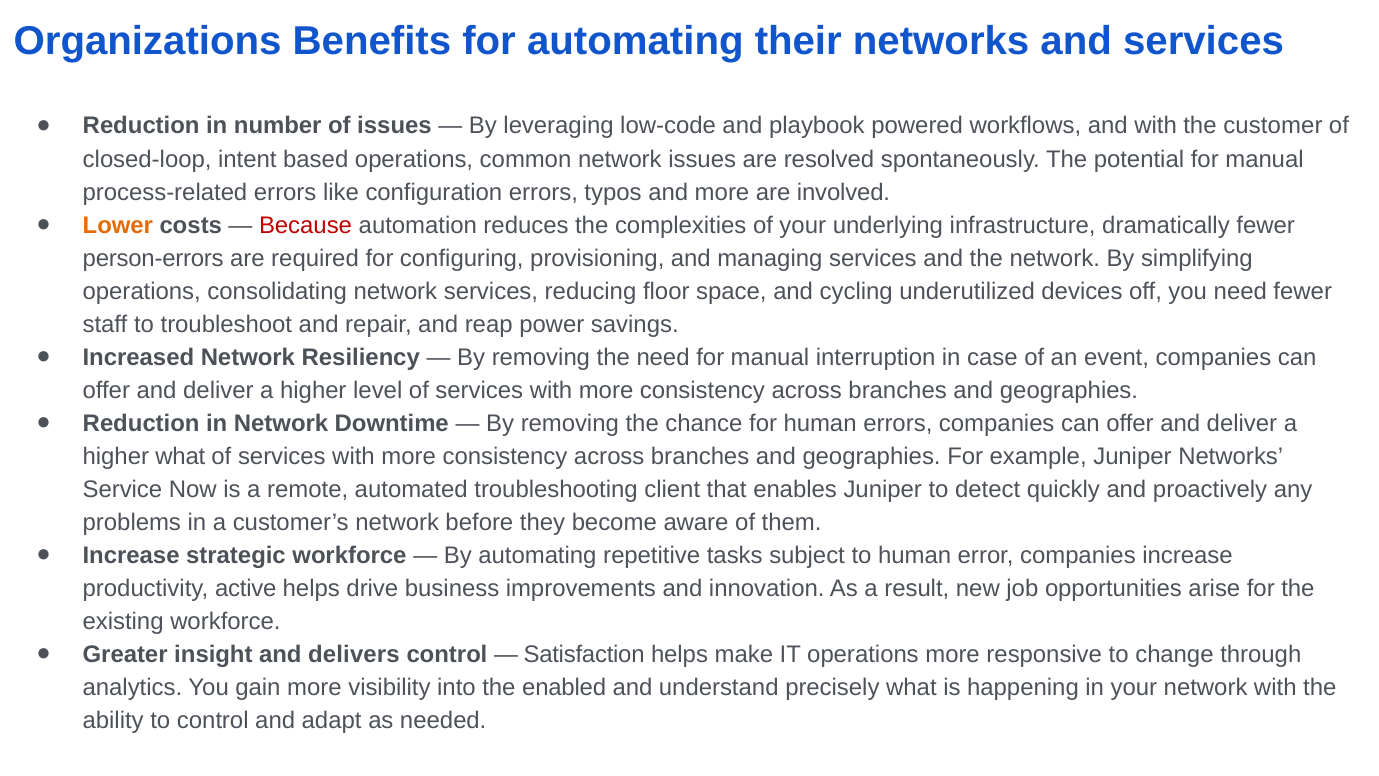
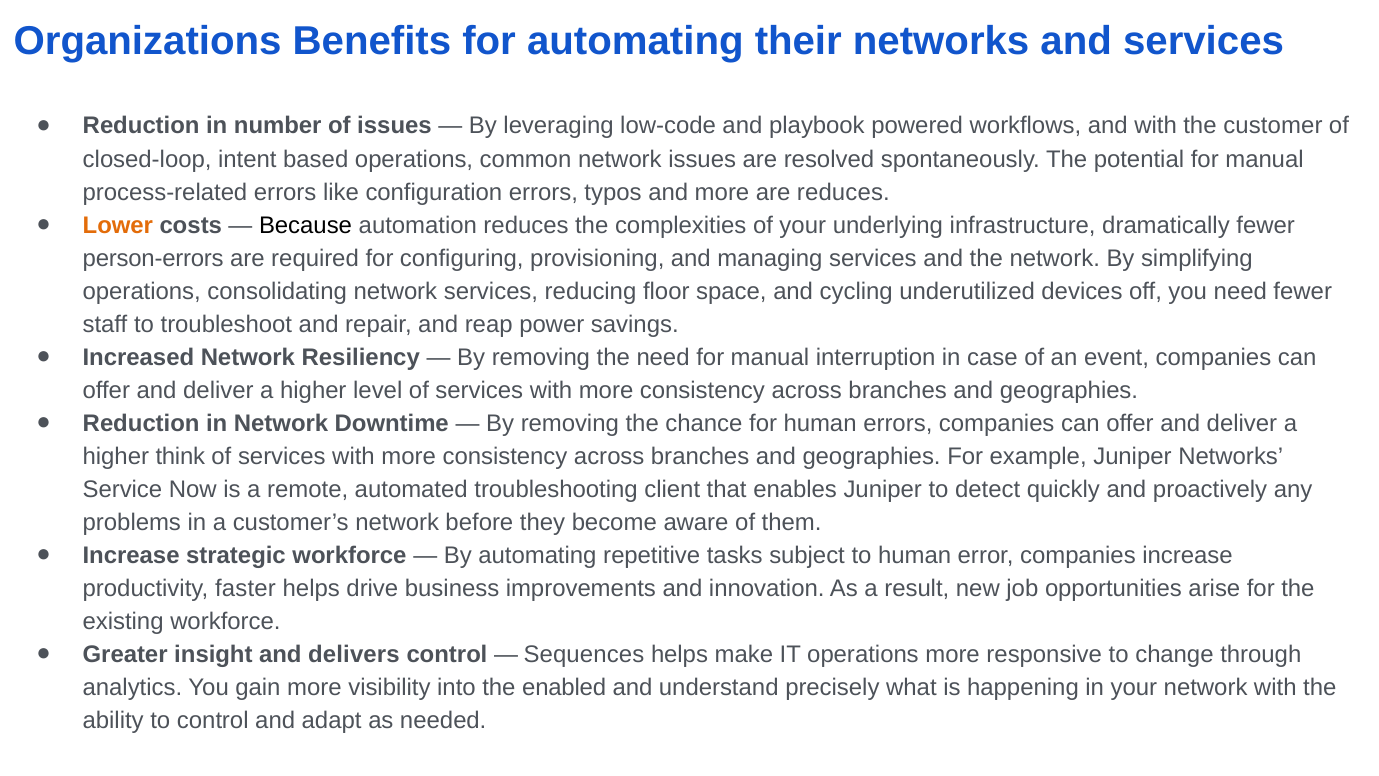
are involved: involved -> reduces (843, 192)
Because colour: red -> black (306, 225)
higher what: what -> think (180, 456)
active: active -> faster (245, 588)
Satisfaction: Satisfaction -> Sequences (584, 654)
